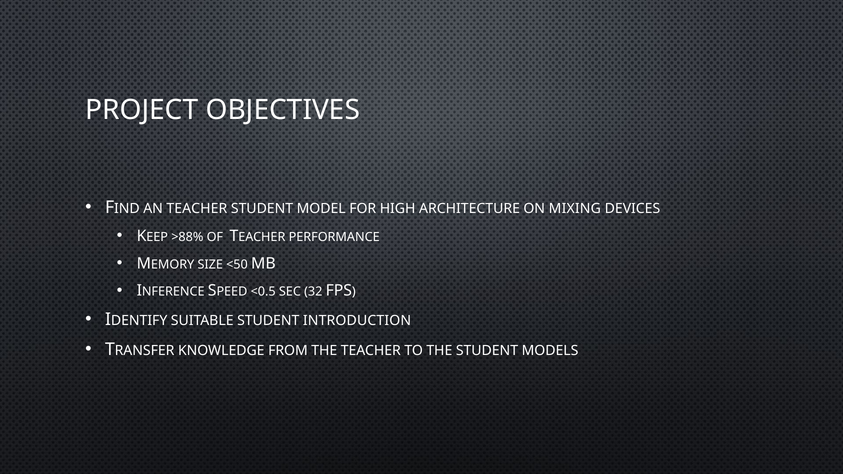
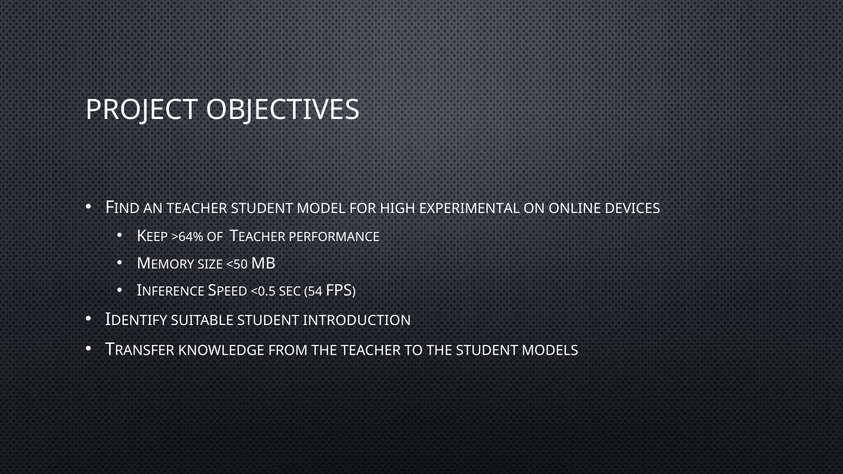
ARCHITECTURE: ARCHITECTURE -> EXPERIMENTAL (470, 209)
MIXING: MIXING -> ONLINE (575, 209)
>88%: >88% -> >64% (187, 237)
32: 32 -> 54 (313, 292)
